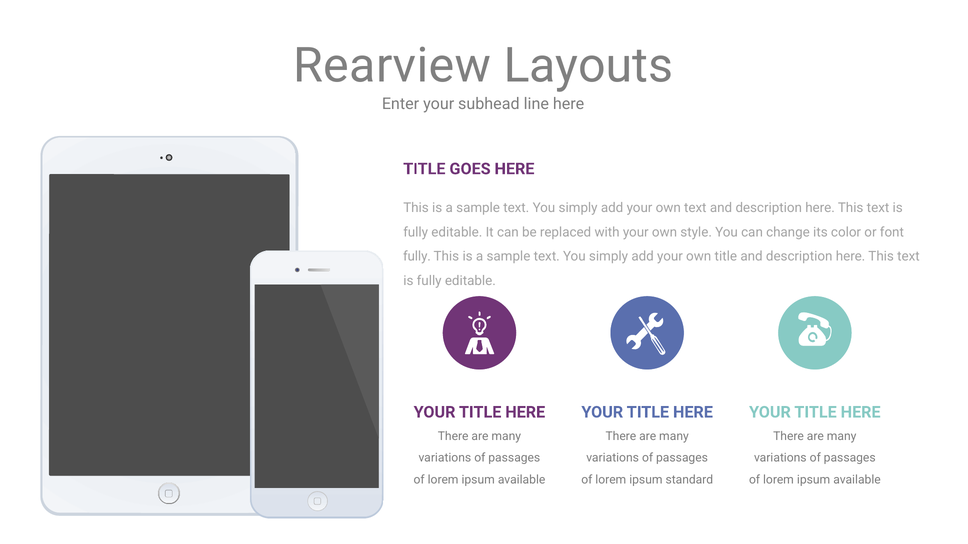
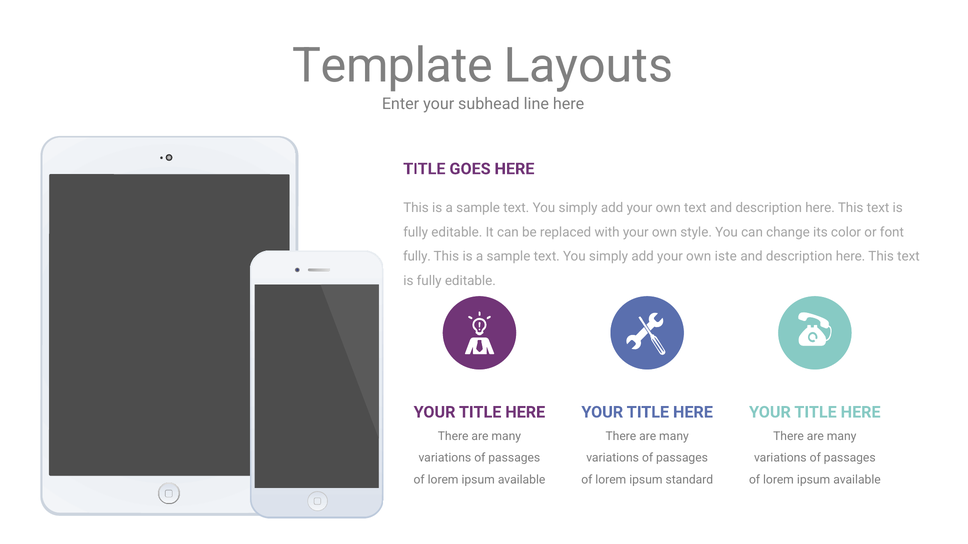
Rearview: Rearview -> Template (393, 66)
own title: title -> iste (726, 257)
